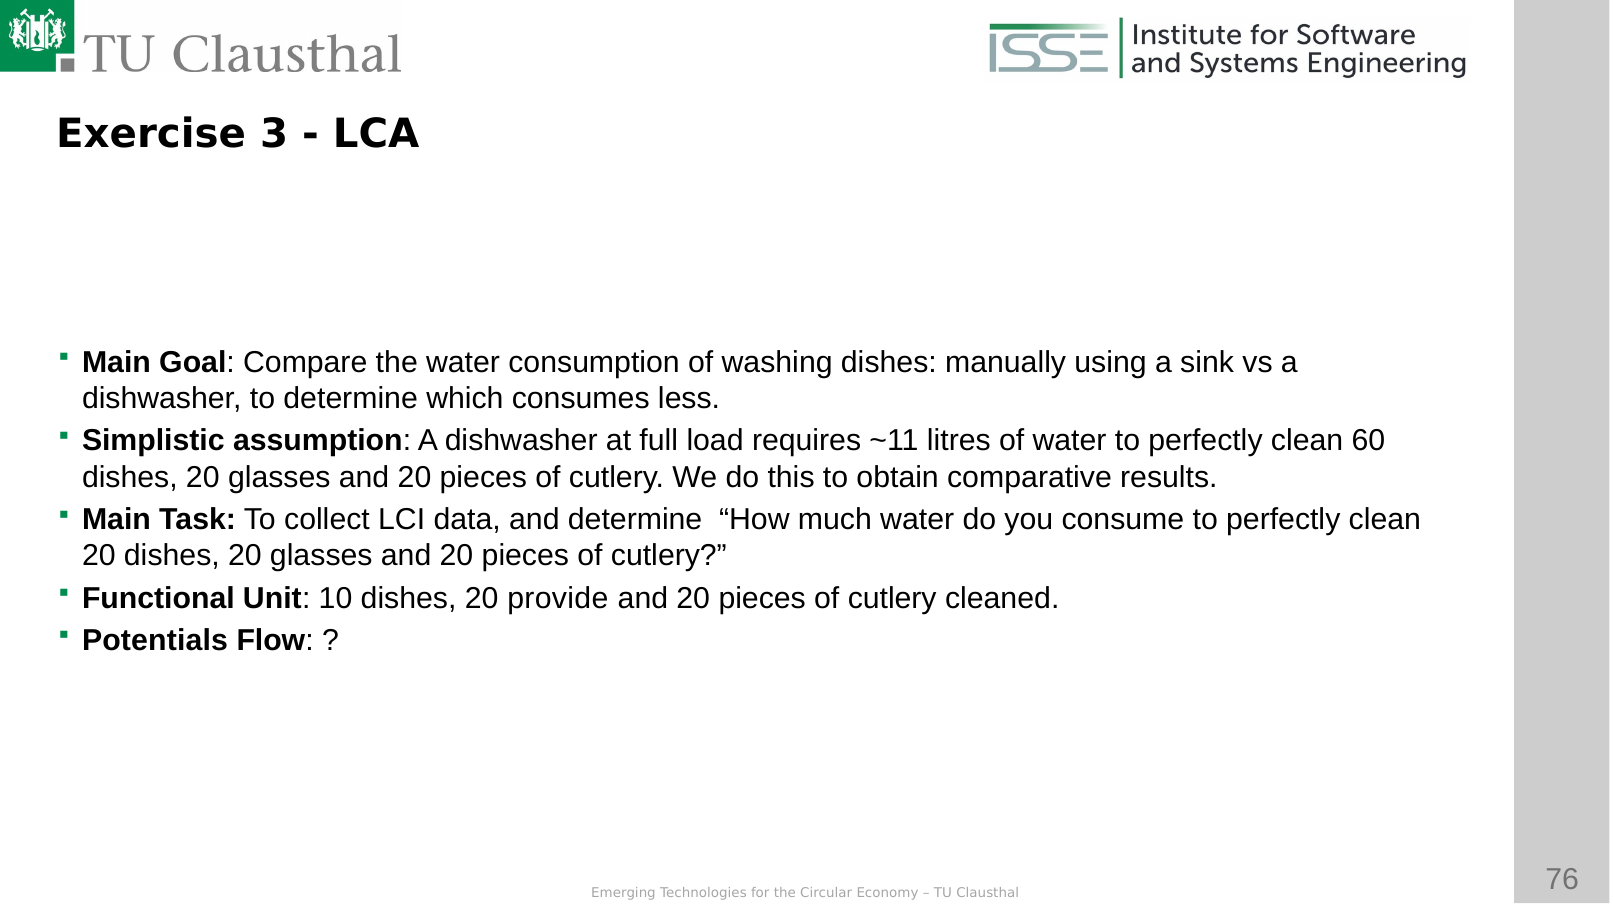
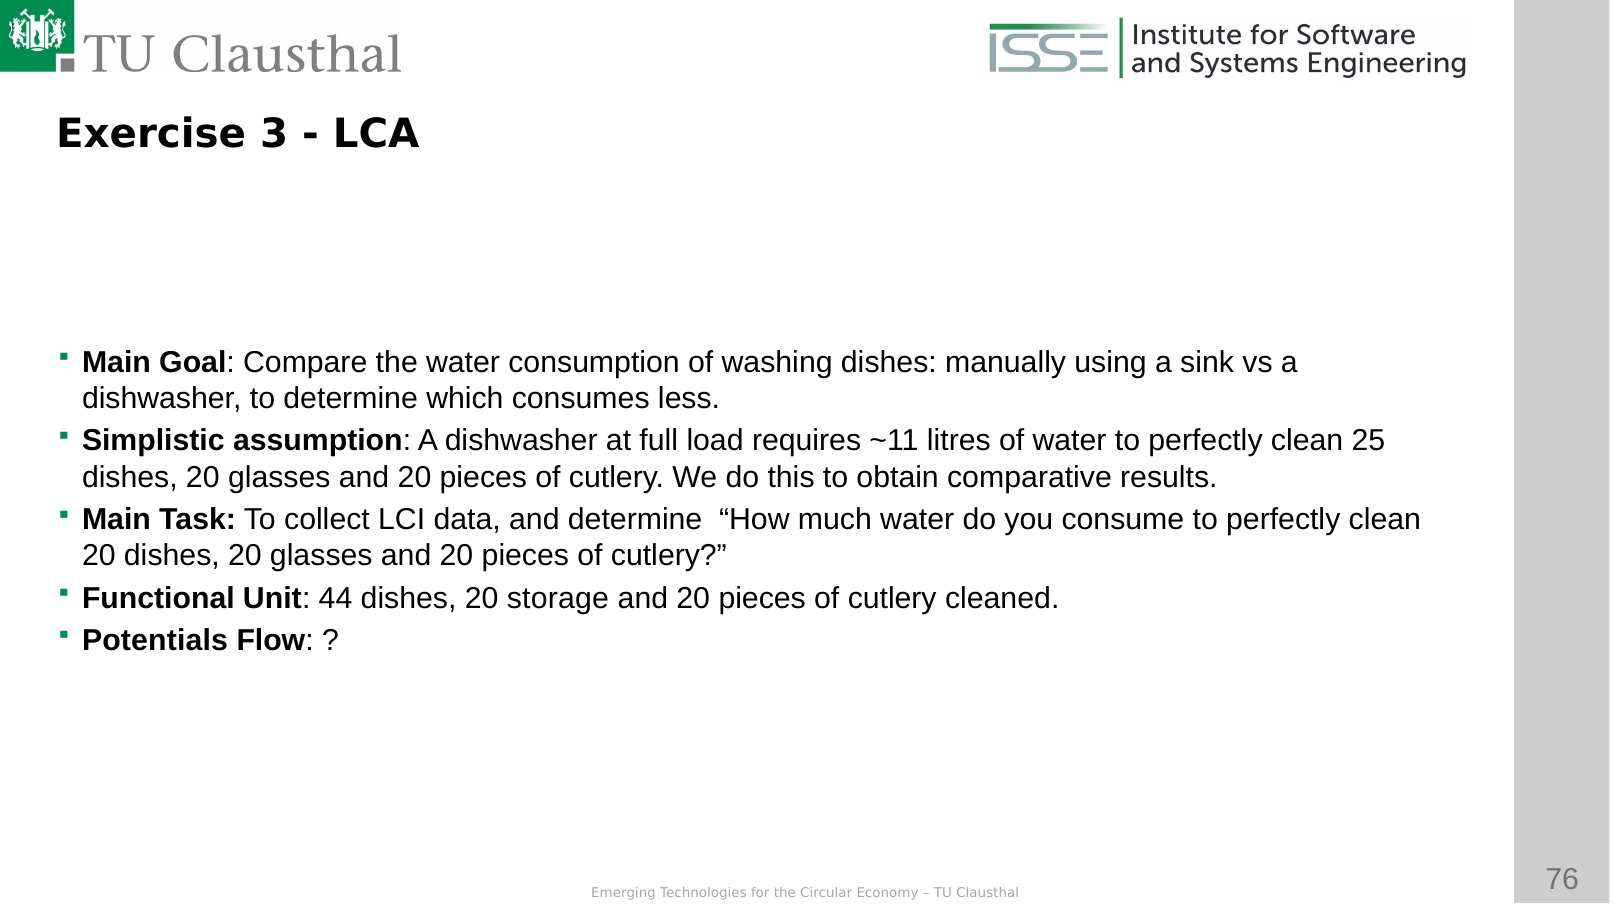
60: 60 -> 25 (1368, 441)
10: 10 -> 44 (336, 598)
provide: provide -> storage (558, 598)
